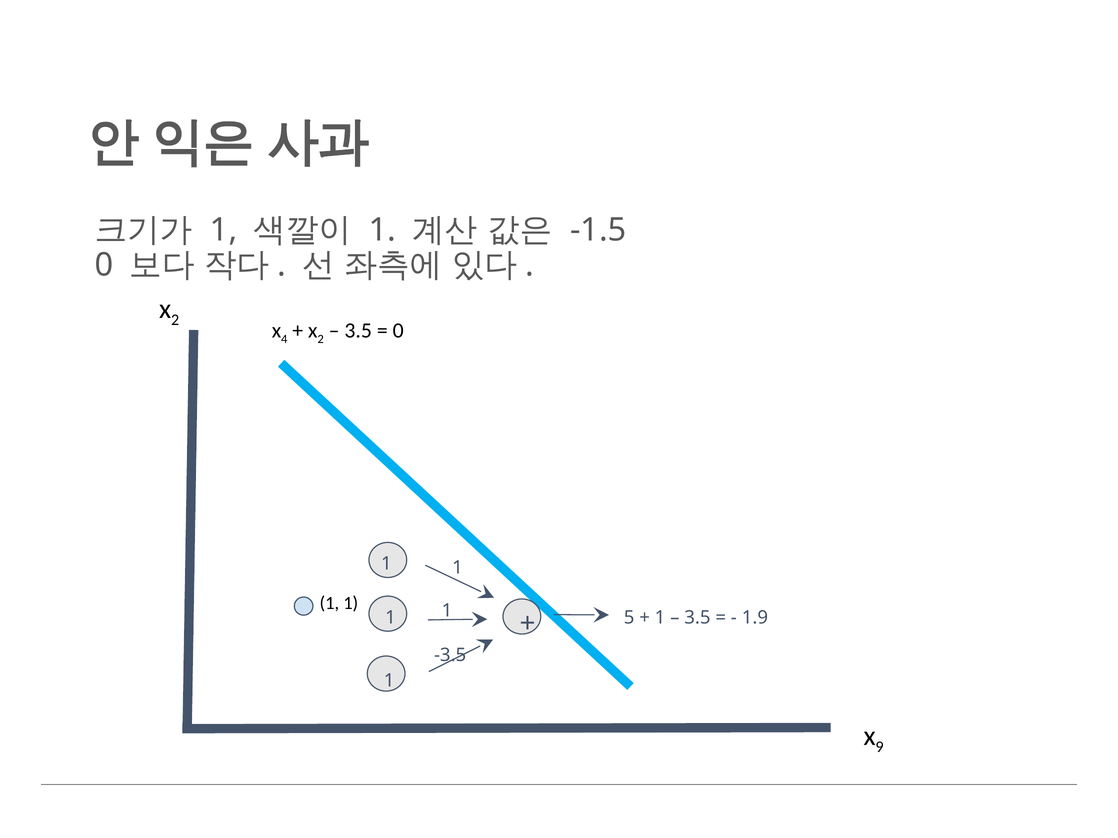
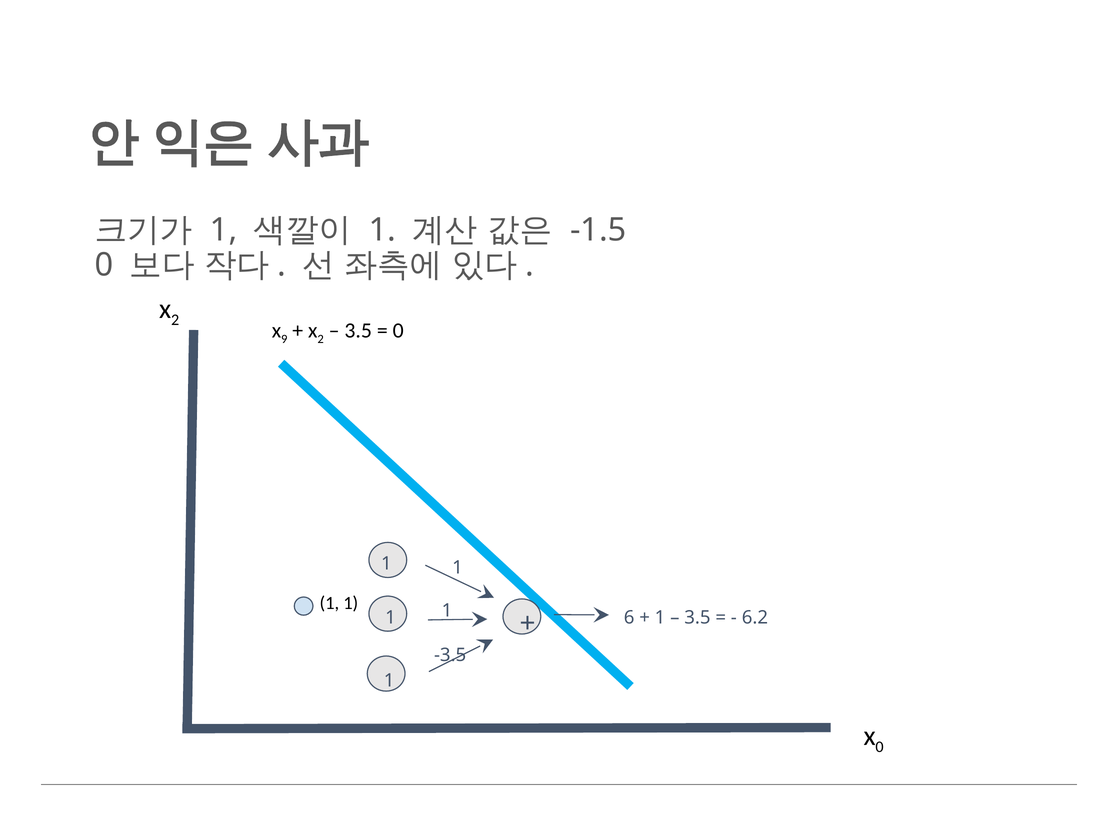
4: 4 -> 9 (284, 339)
5: 5 -> 6 (629, 618)
1.9: 1.9 -> 6.2 (755, 618)
9: 9 -> 0 (880, 747)
